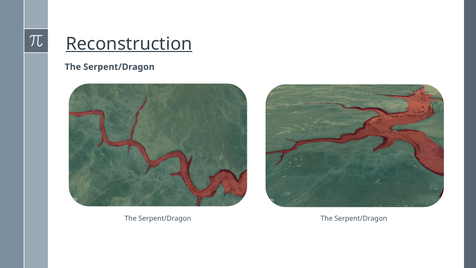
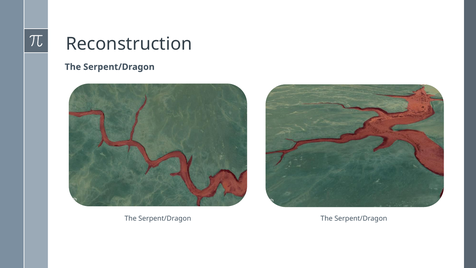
Reconstruction underline: present -> none (129, 44)
